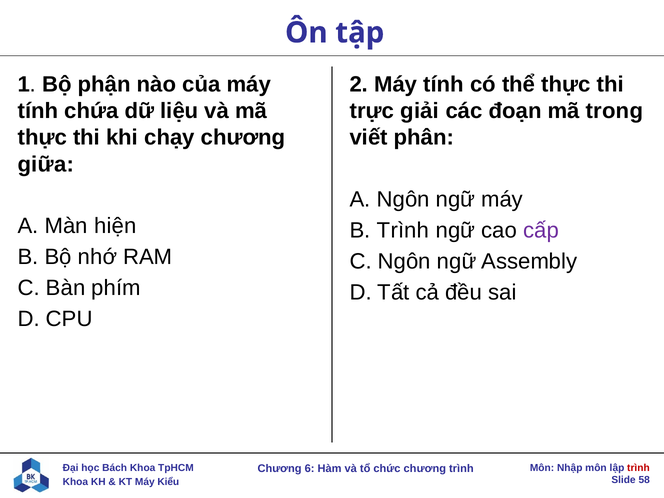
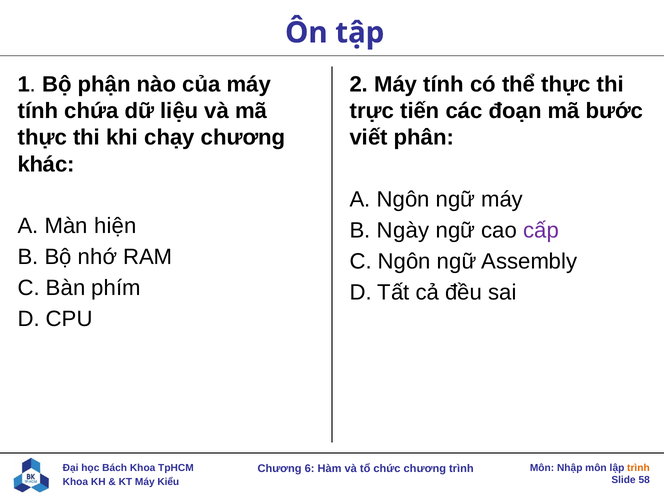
giải: giải -> tiến (420, 111)
trong: trong -> bước (615, 111)
giữa: giữa -> khác (46, 164)
B Trình: Trình -> Ngày (403, 231)
trình colour: red -> orange (638, 468)
